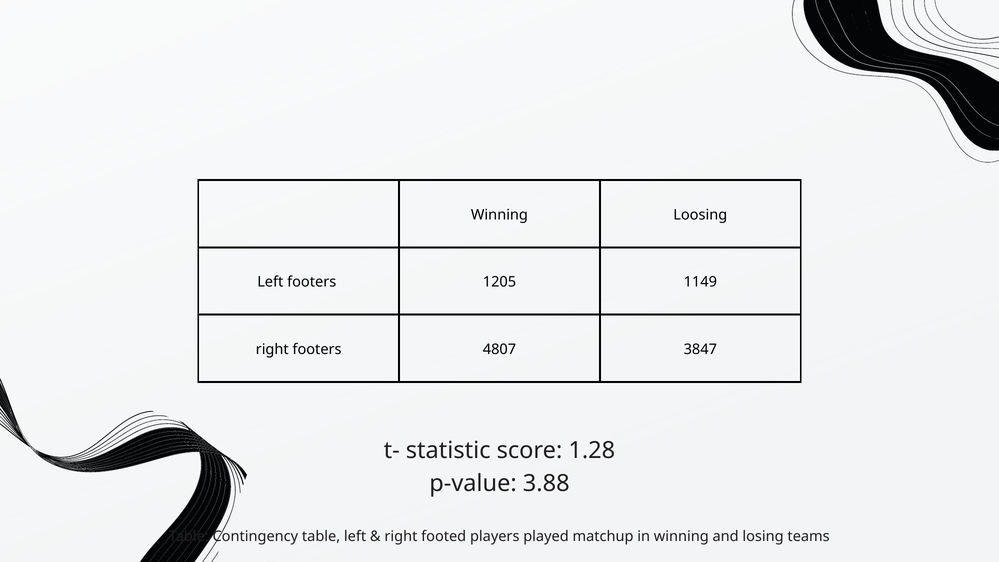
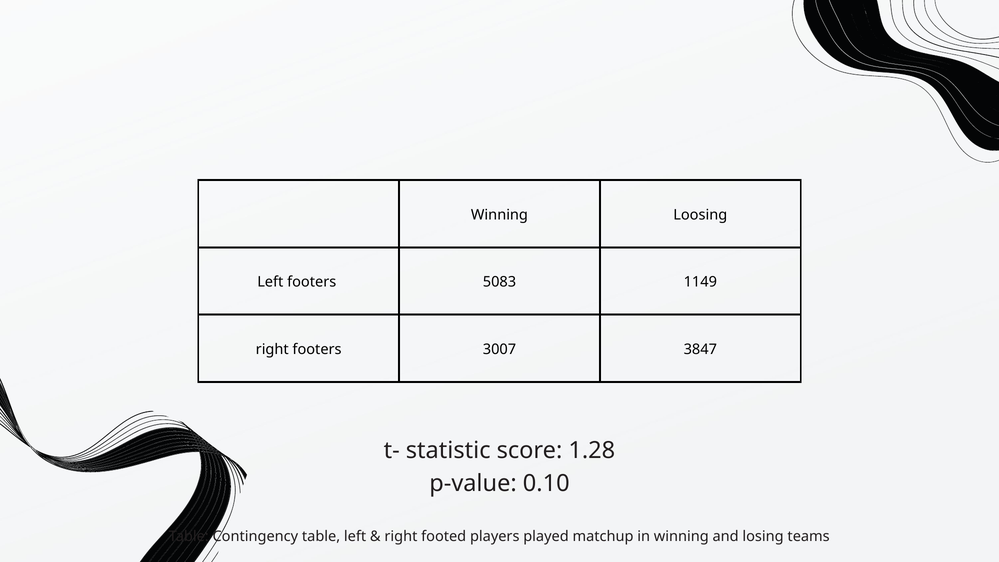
1205: 1205 -> 5083 (500, 282)
4807: 4807 -> 3007 (500, 349)
3.88: 3.88 -> 0.10 (546, 483)
